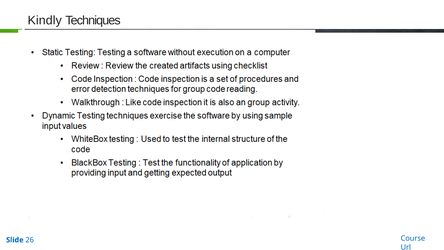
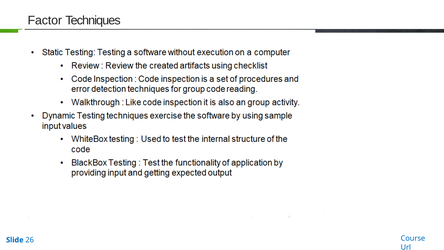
Kindly: Kindly -> Factor (45, 20)
